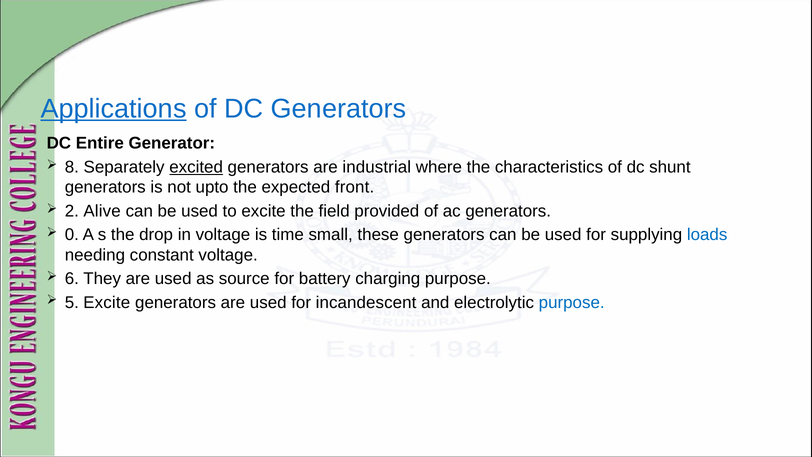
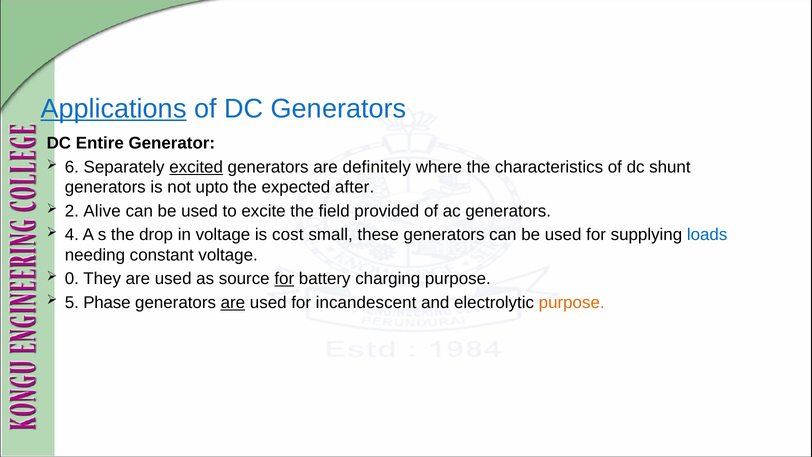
8: 8 -> 6 (72, 167)
industrial: industrial -> definitely (377, 167)
front: front -> after (355, 187)
0: 0 -> 4 (72, 235)
time: time -> cost (288, 235)
6: 6 -> 0 (72, 279)
for underline: none -> present (284, 279)
5 Excite: Excite -> Phase (107, 302)
are underline: none -> present (233, 302)
purpose colour: blue -> orange (572, 302)
